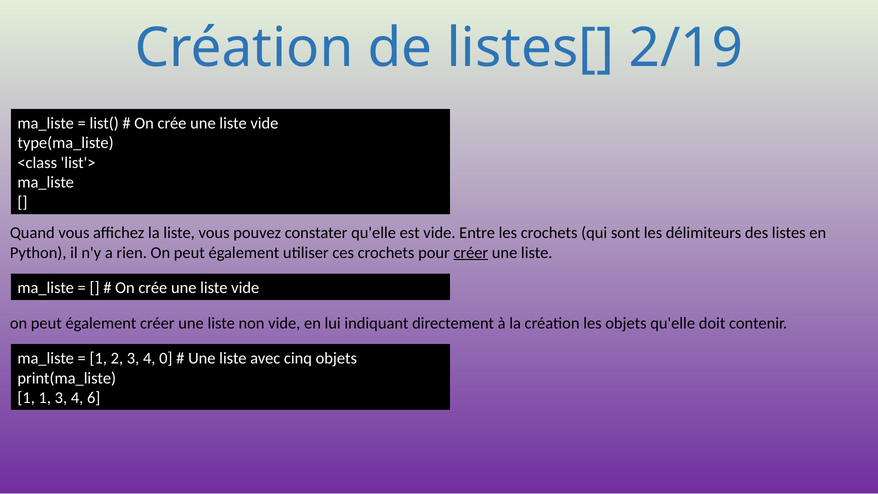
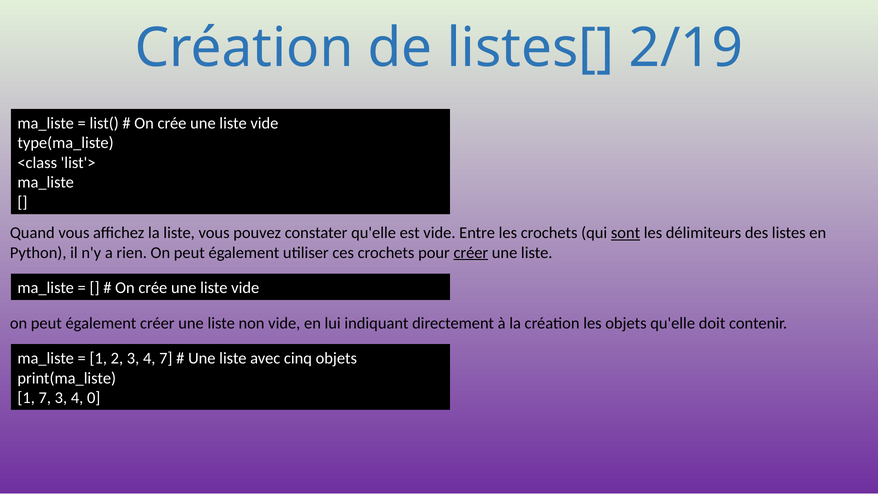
sont underline: none -> present (626, 233)
4 0: 0 -> 7 (166, 358)
1 1: 1 -> 7 (45, 398)
6: 6 -> 0 (94, 398)
